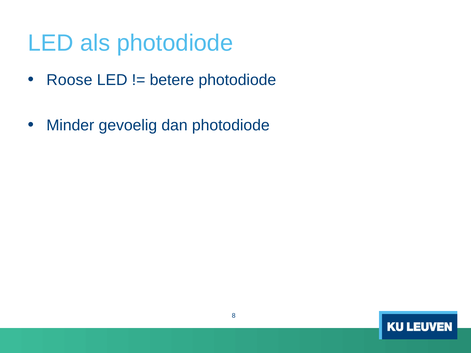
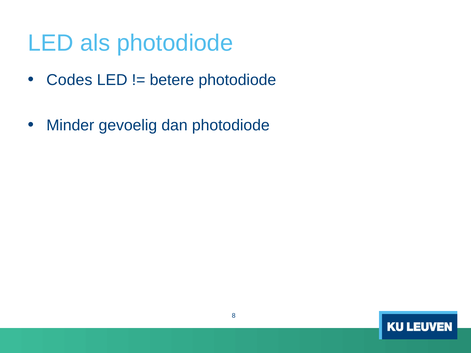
Roose: Roose -> Codes (69, 80)
